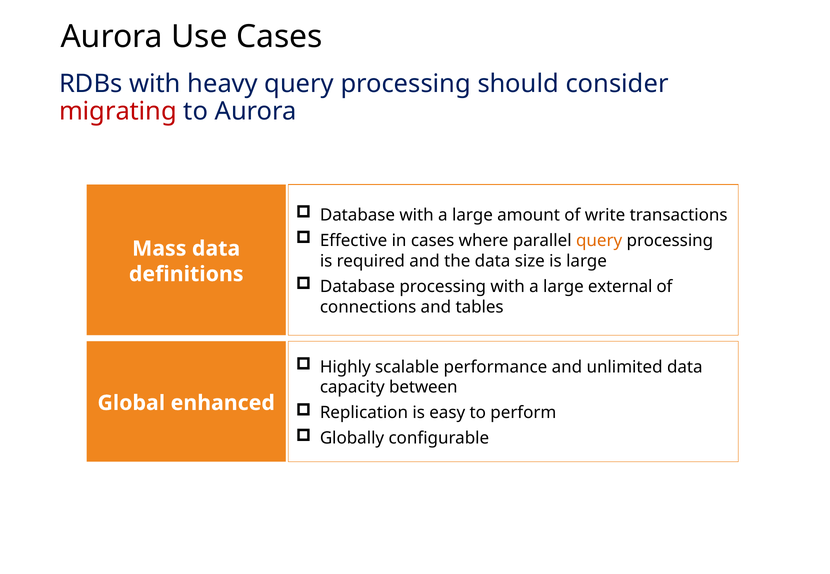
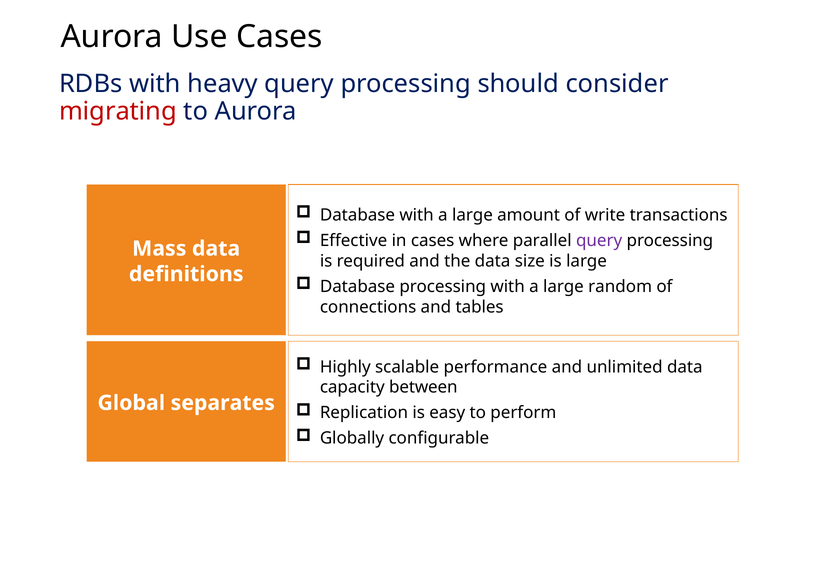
query colour: orange -> purple (599, 241)
external: external -> random (620, 287)
enhanced: enhanced -> separates (223, 403)
